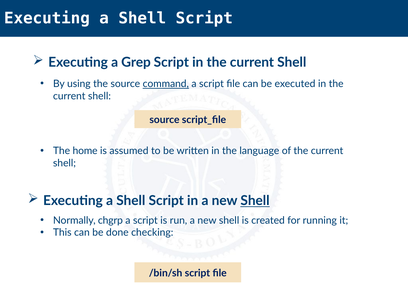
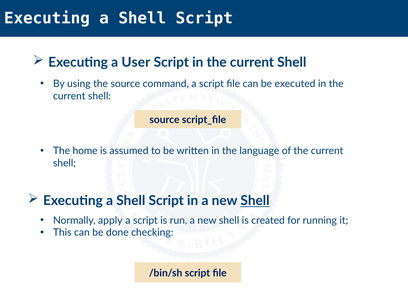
Grep: Grep -> User (136, 62)
command underline: present -> none (166, 84)
chgrp: chgrp -> apply (110, 220)
